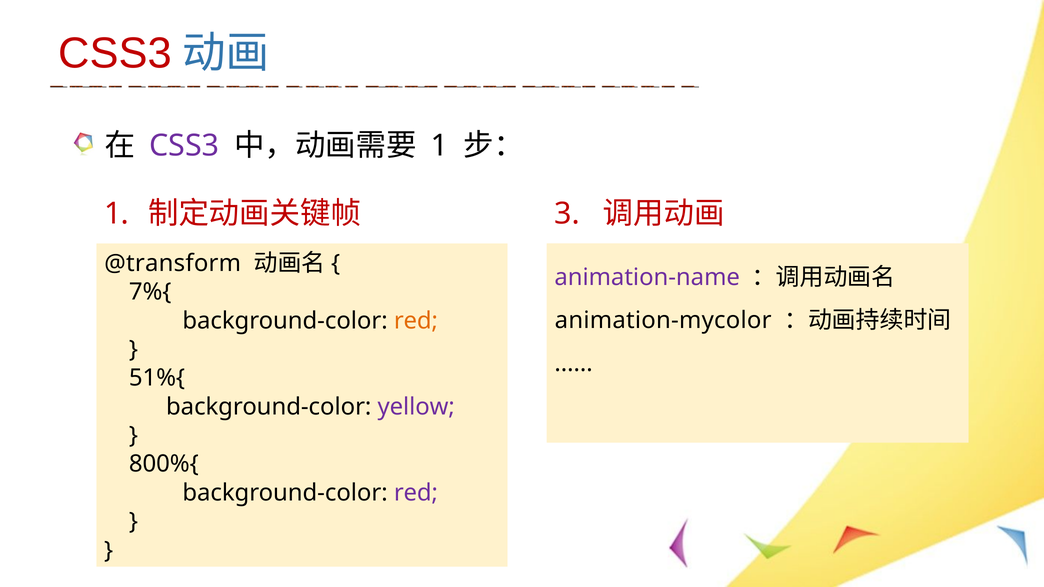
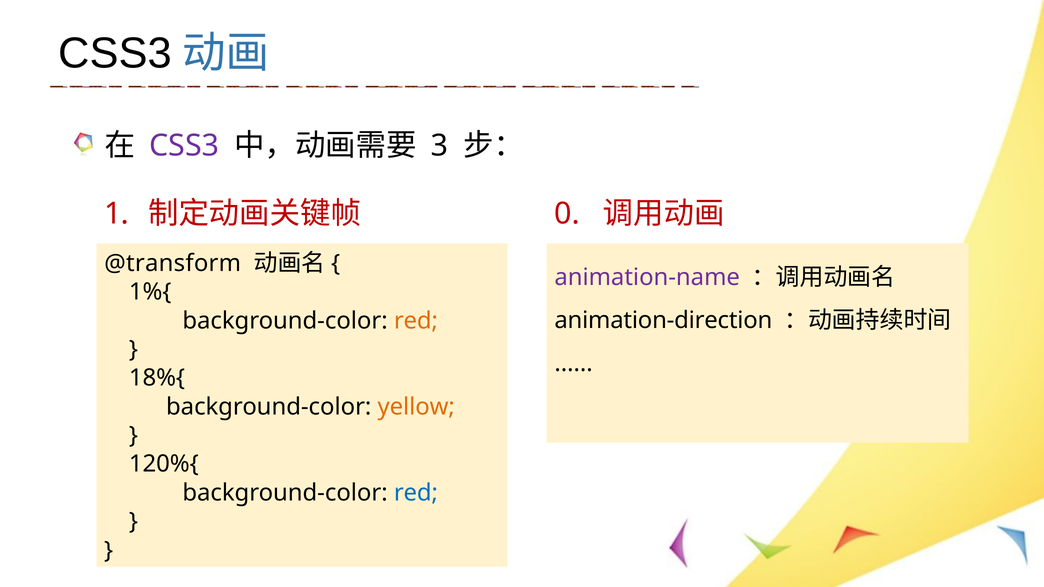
CSS3 colour: red -> black (115, 53)
1: 1 -> 3 (440, 146)
3: 3 -> 0 (567, 214)
7%{: 7%{ -> 1%{ (150, 292)
animation-mycolor: animation-mycolor -> animation-direction (663, 321)
51%{: 51%{ -> 18%{ (157, 378)
yellow colour: purple -> orange (416, 407)
800%{: 800%{ -> 120%{ (164, 464)
red colour: purple -> blue (416, 493)
